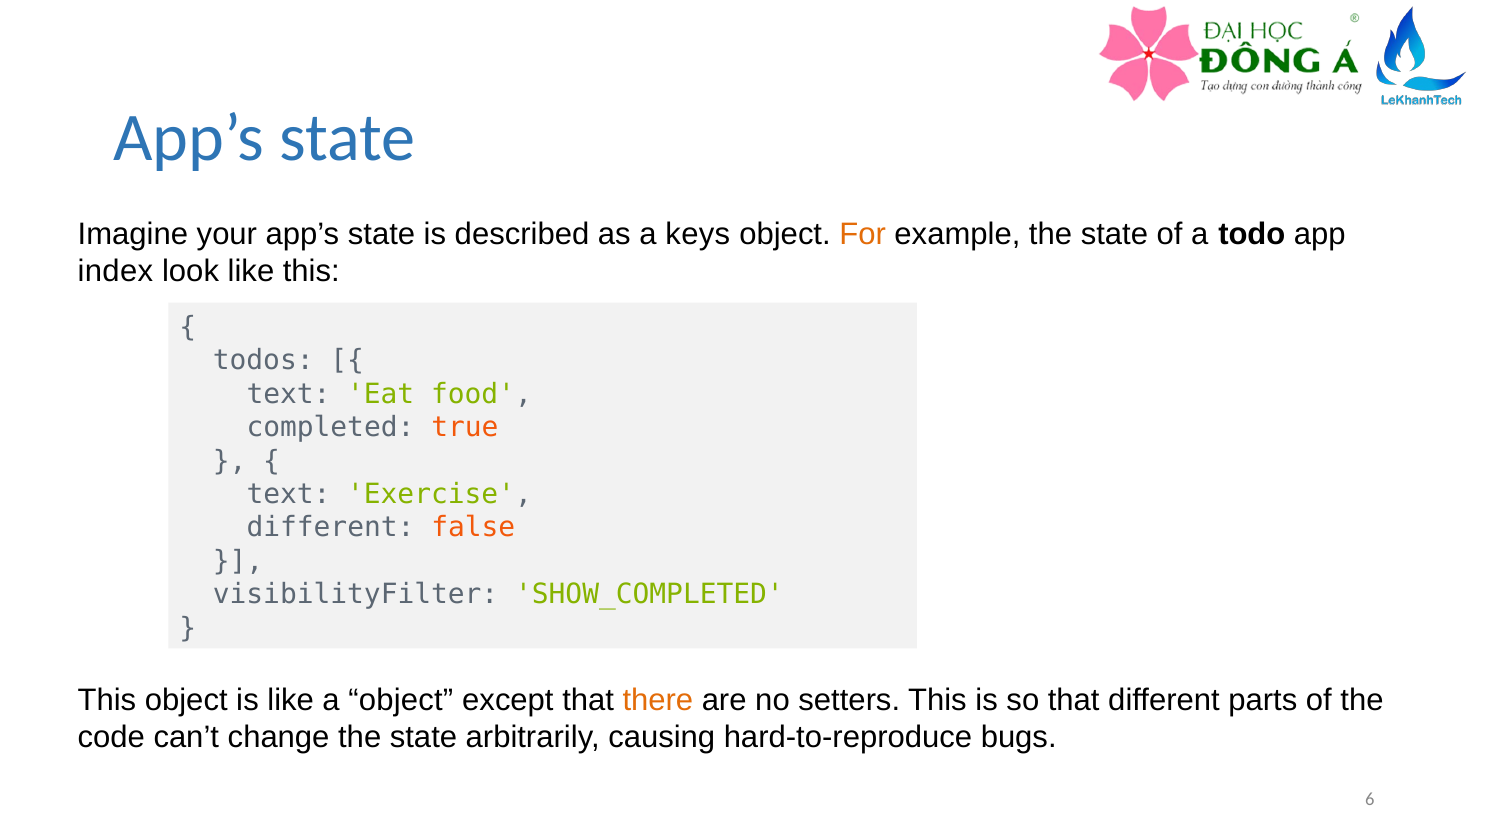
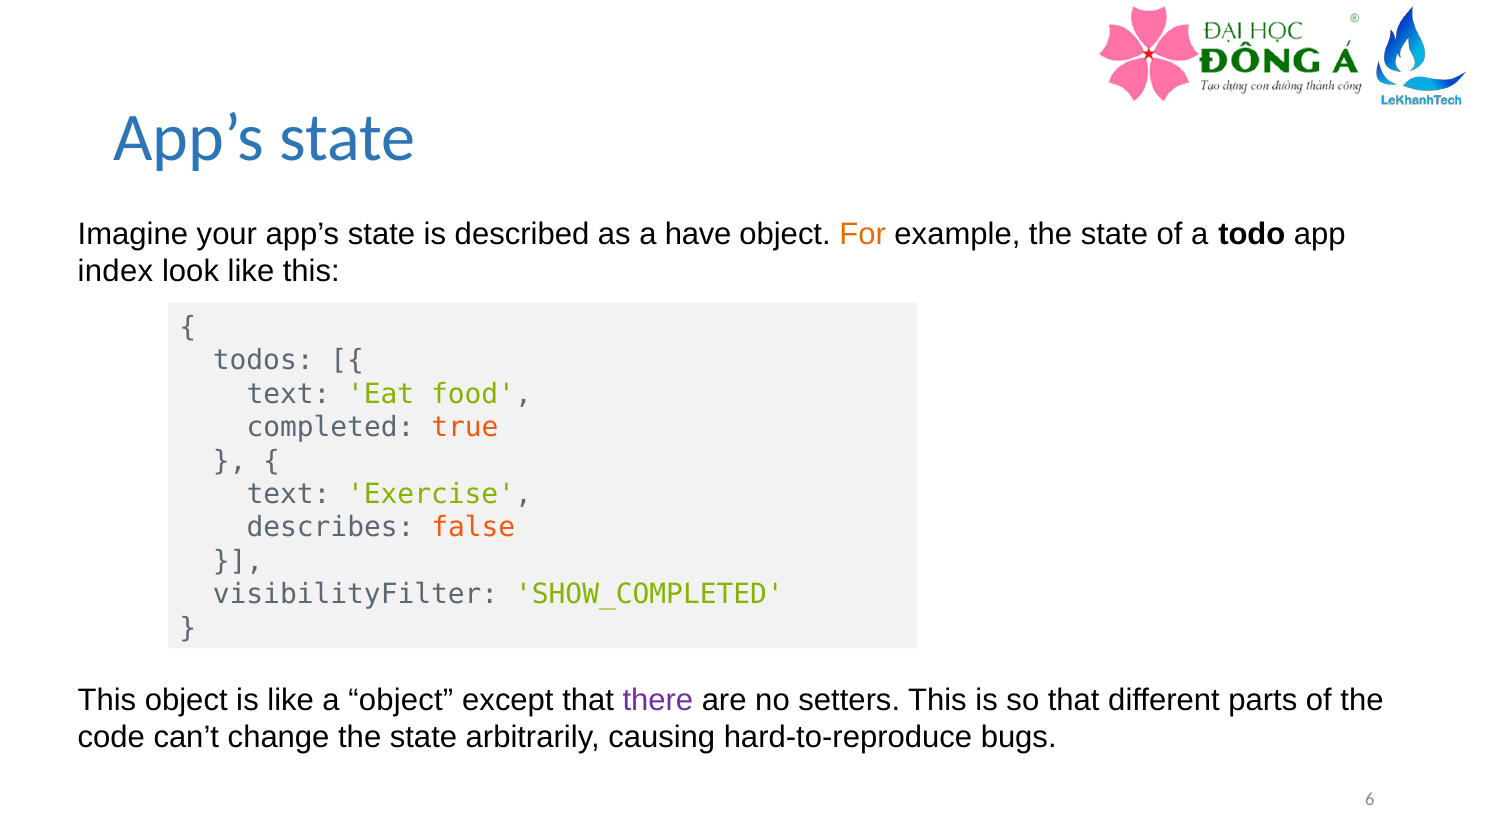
keys: keys -> have (698, 234)
different: different -> describes (330, 528)
there colour: orange -> purple (658, 700)
